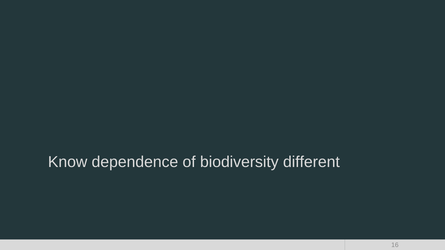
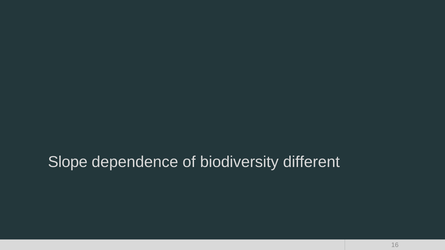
Know: Know -> Slope (68, 162)
